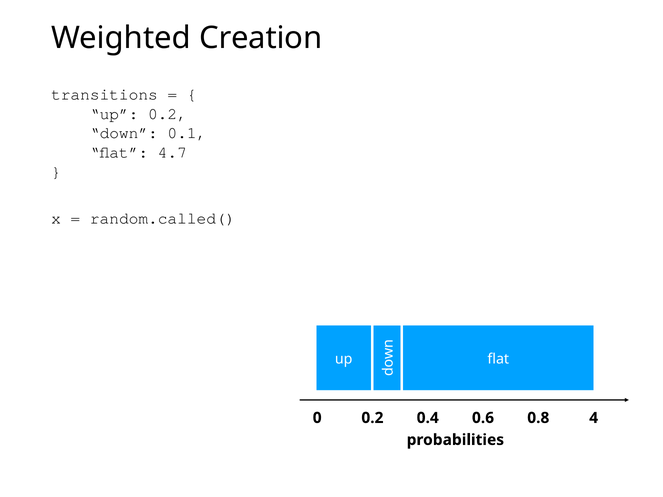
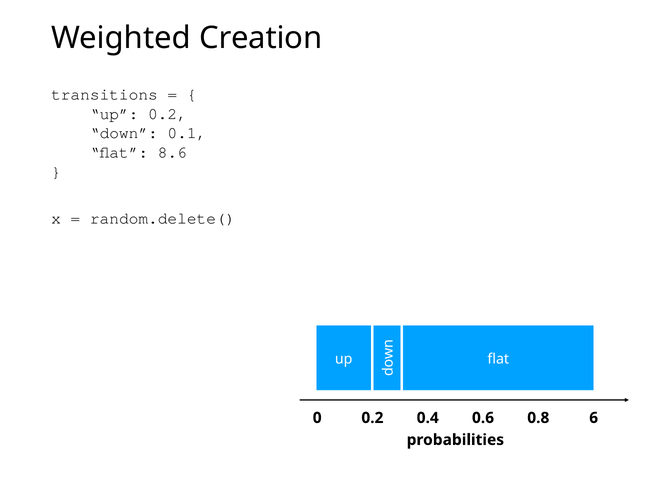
4.7: 4.7 -> 8.6 (172, 153)
random.called(: random.called( -> random.delete( (163, 219)
4: 4 -> 6 (594, 418)
